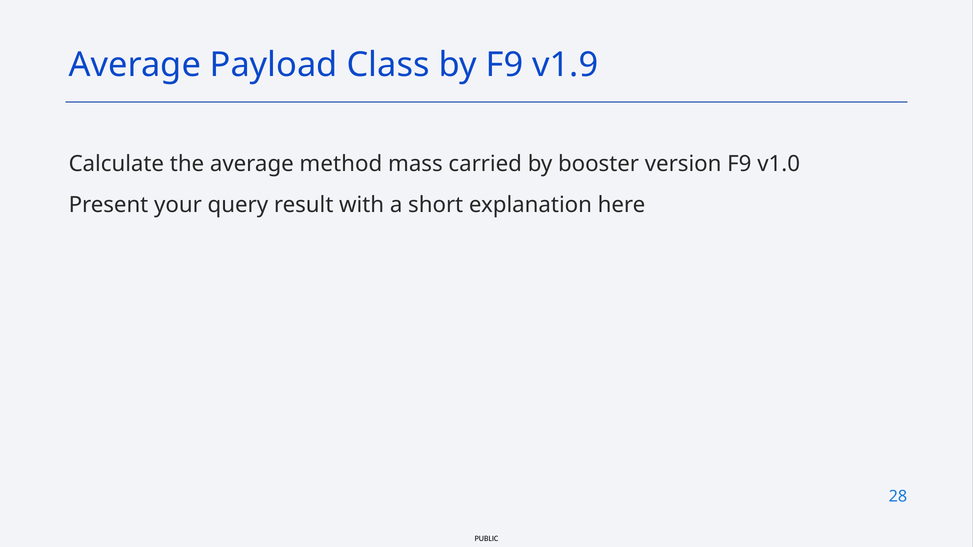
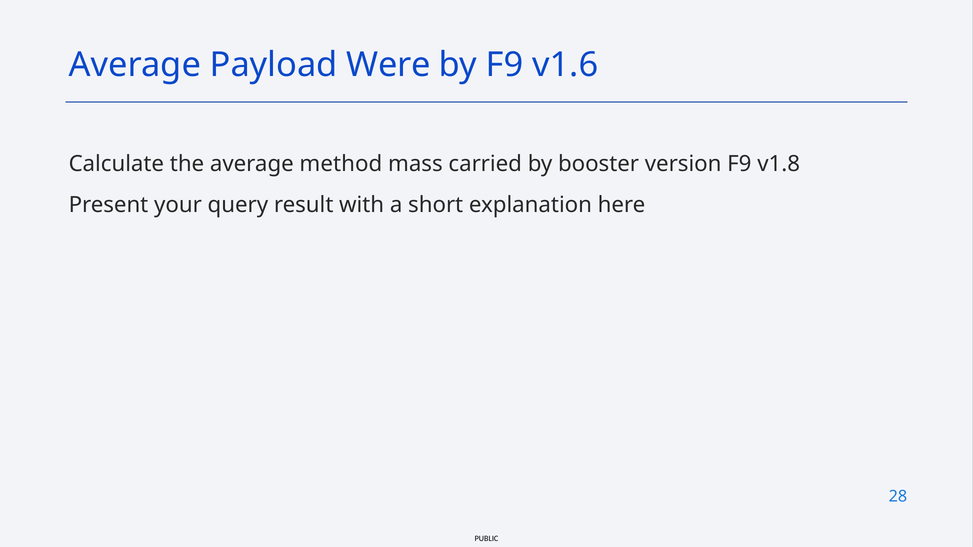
Class: Class -> Were (388, 65)
v1.9: v1.9 -> v1.6 (565, 65)
v1.0: v1.0 -> v1.8 (779, 164)
